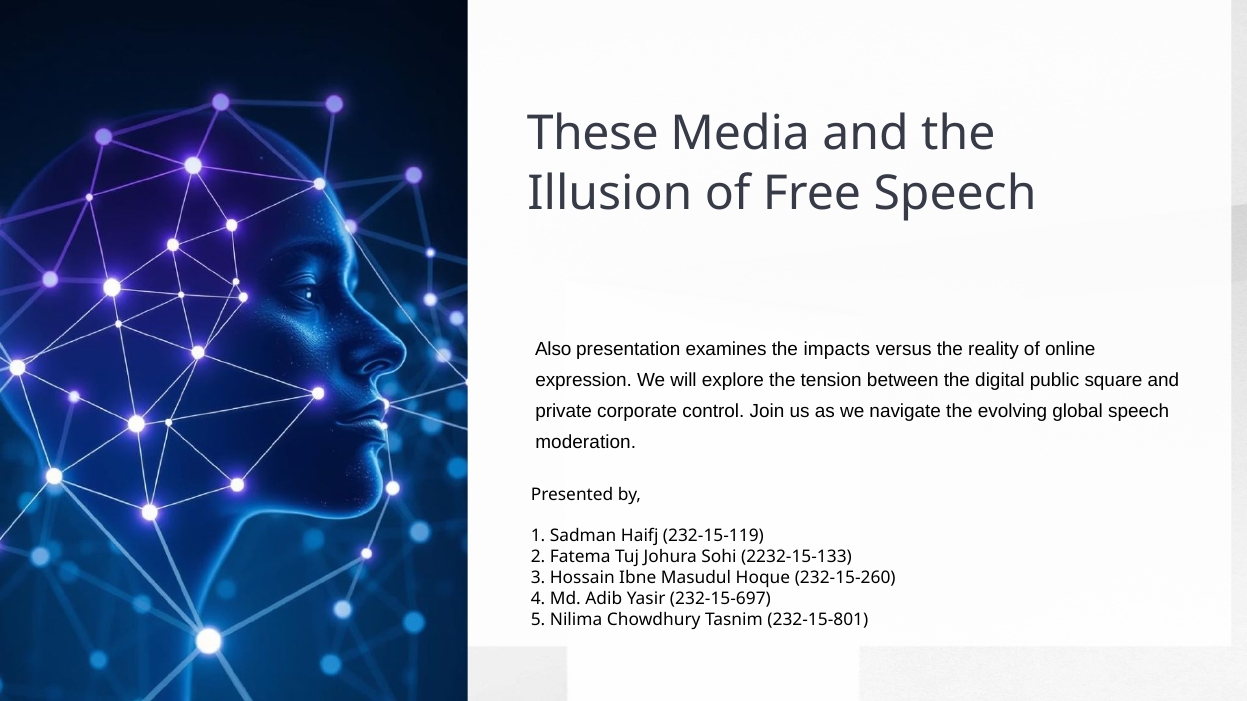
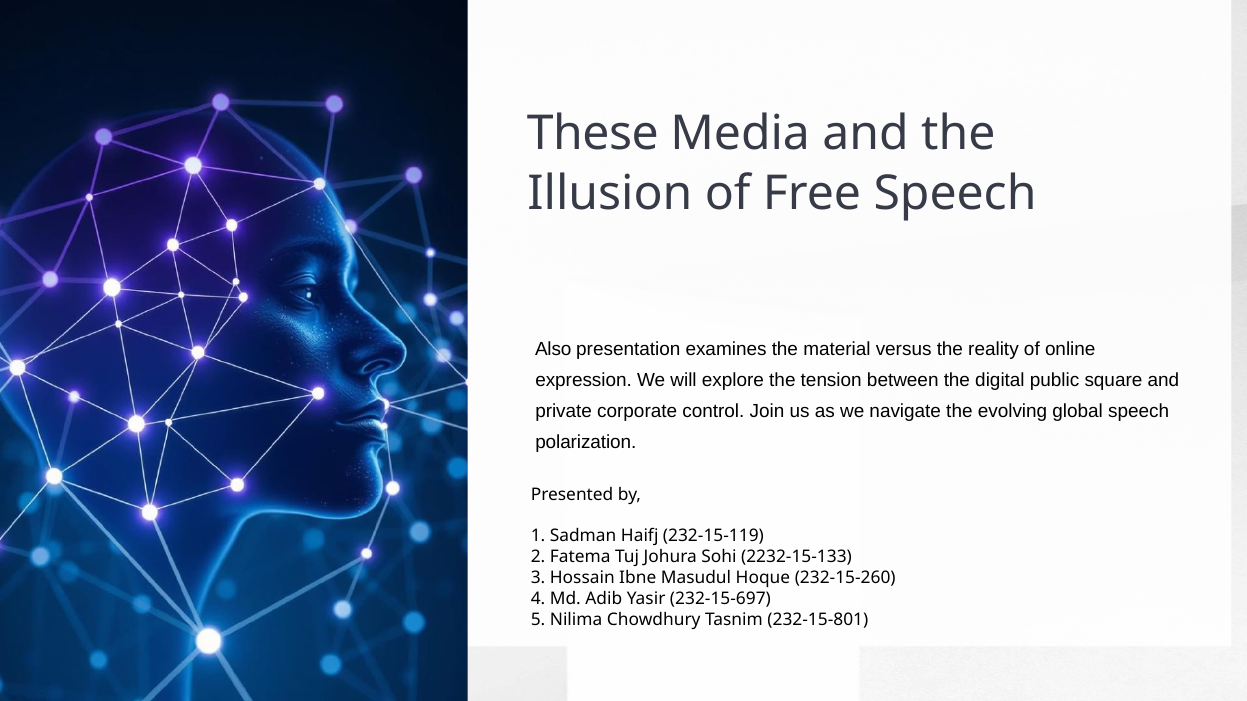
impacts: impacts -> material (837, 350)
moderation: moderation -> polarization (586, 442)
